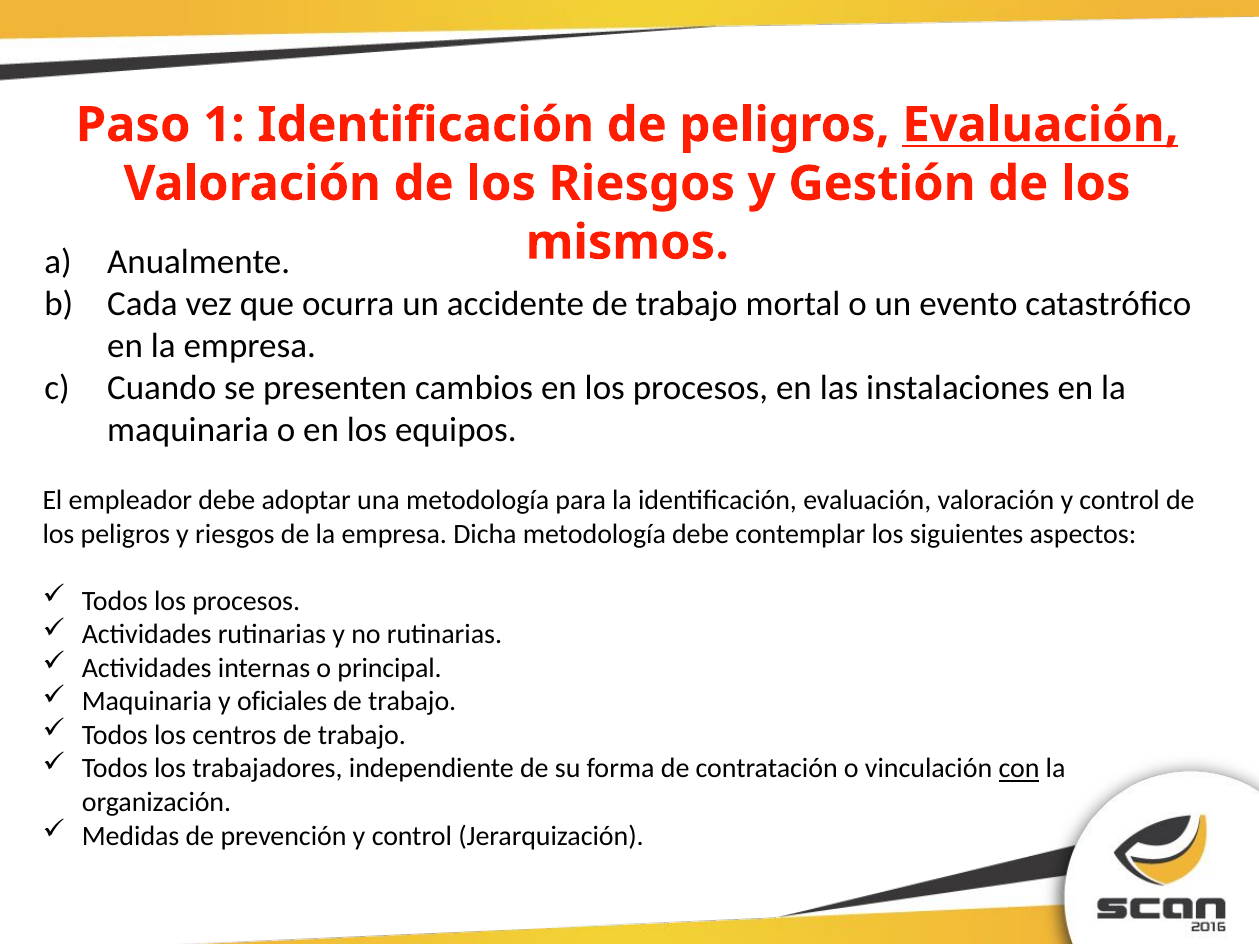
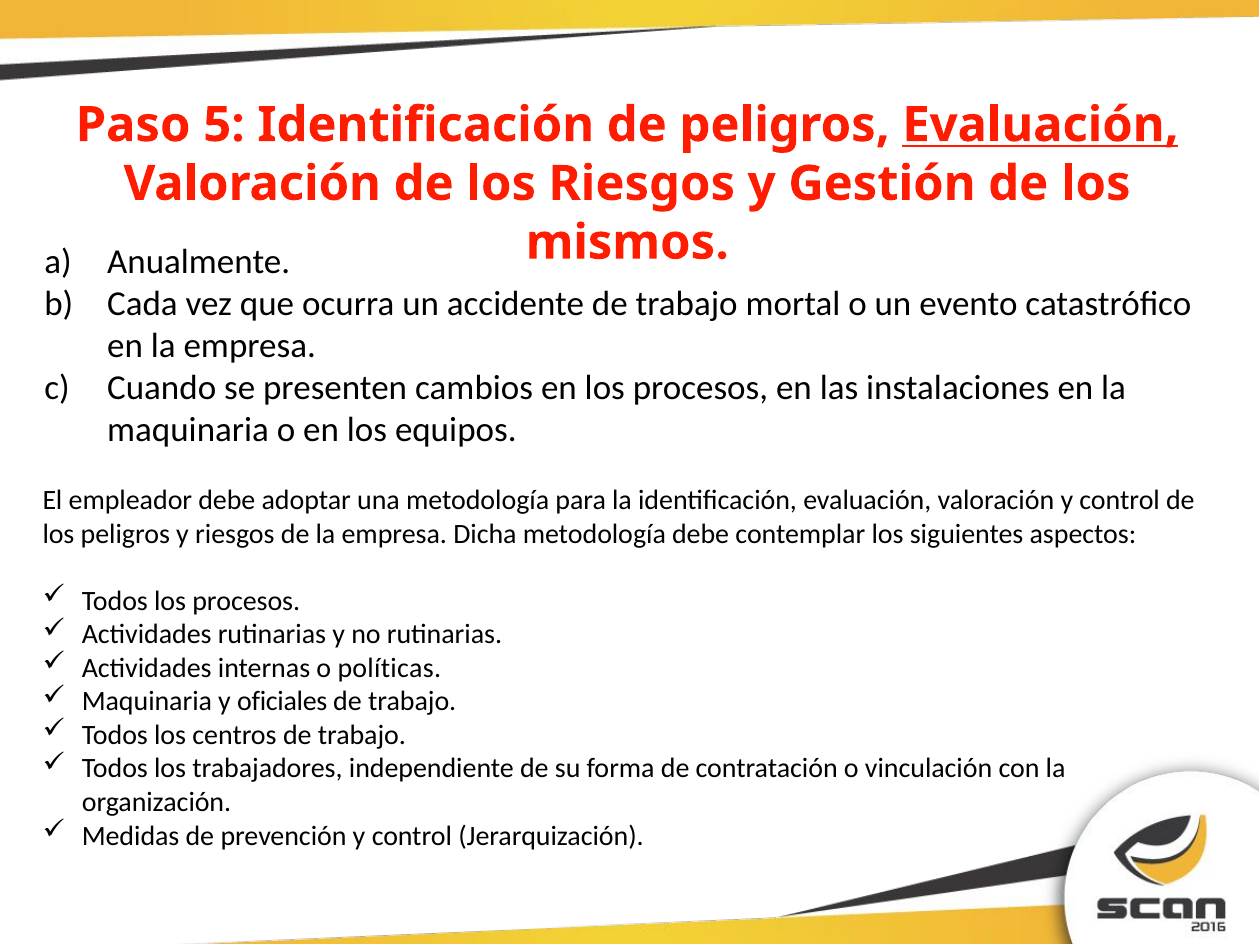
1: 1 -> 5 (224, 125)
principal: principal -> políticas (389, 668)
con underline: present -> none (1019, 769)
